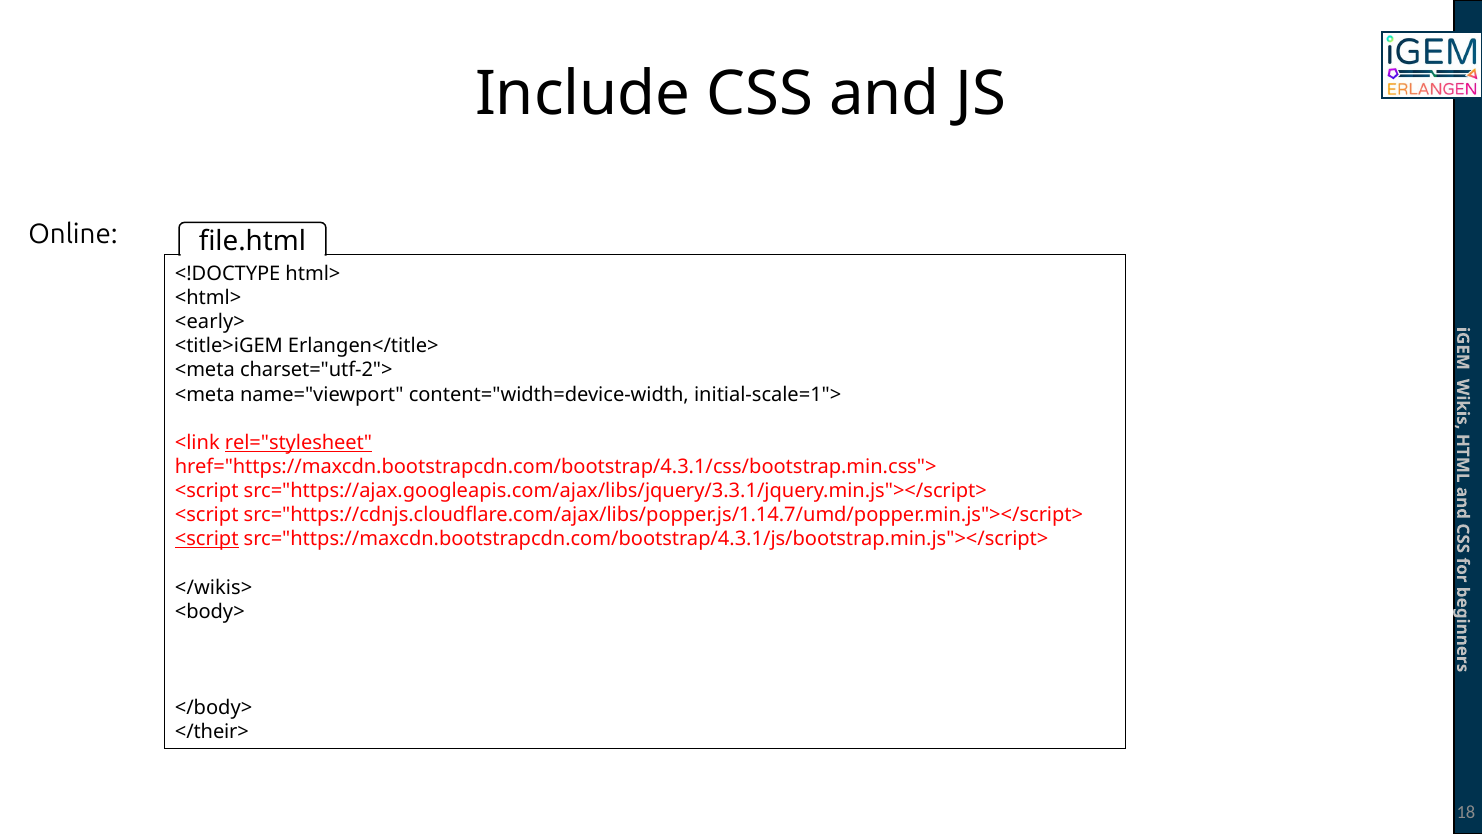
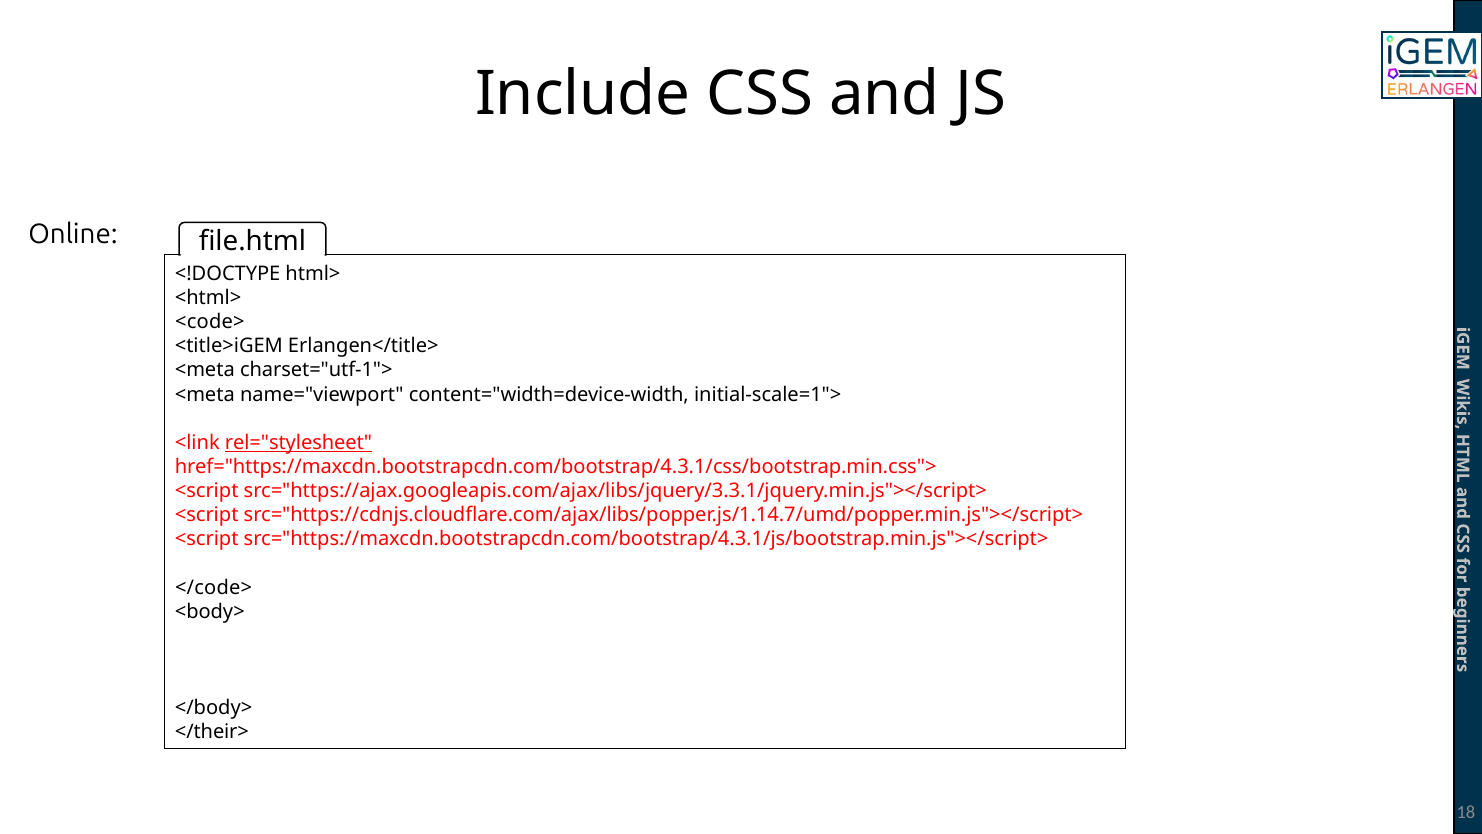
<early>: <early> -> <code> (210, 322)
charset="utf-2">: charset="utf-2"> -> charset="utf-1"> (316, 370)
<script underline: present -> none (207, 539)
</wikis>: </wikis> -> </code> (214, 587)
